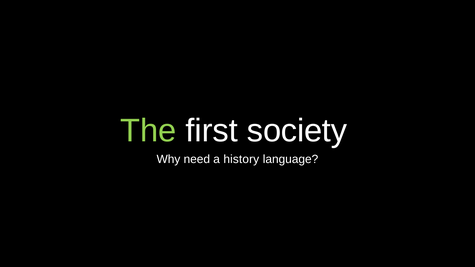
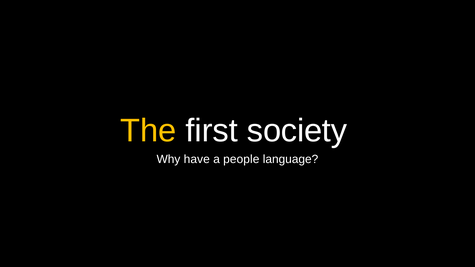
The colour: light green -> yellow (148, 131)
need: need -> have (197, 159)
history: history -> people (241, 159)
